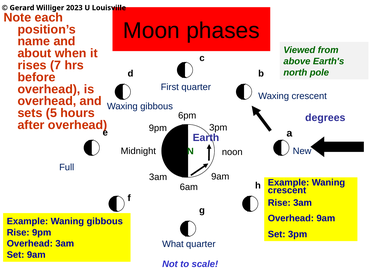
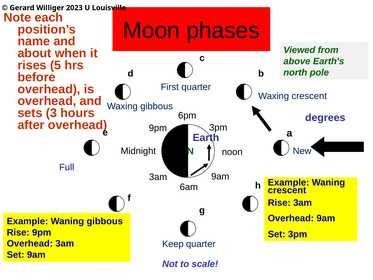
7: 7 -> 5 (56, 65)
5: 5 -> 3 (51, 113)
What: What -> Keep (173, 244)
